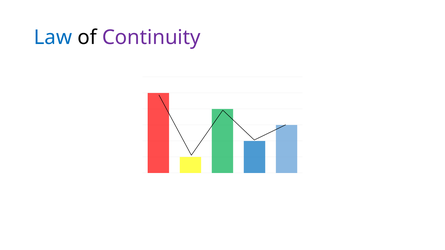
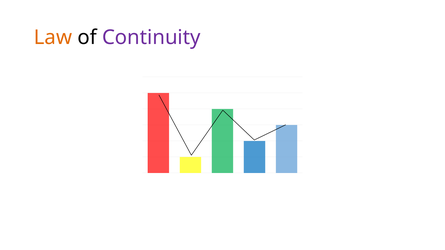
Law colour: blue -> orange (53, 37)
